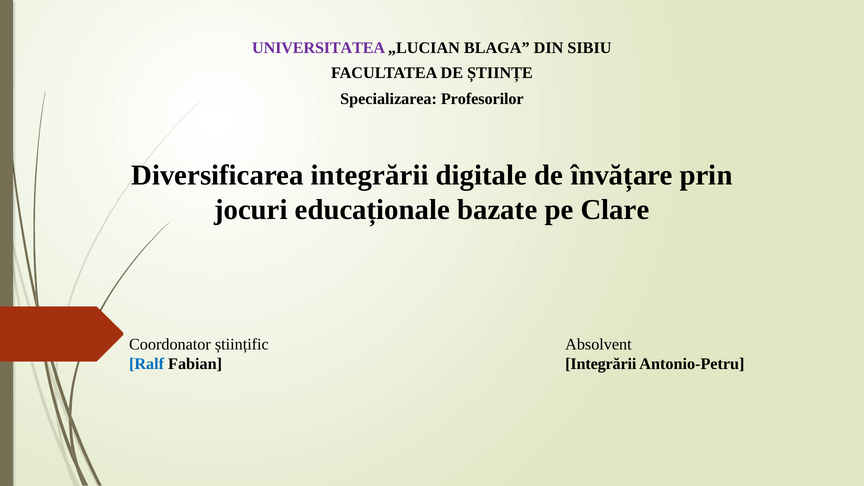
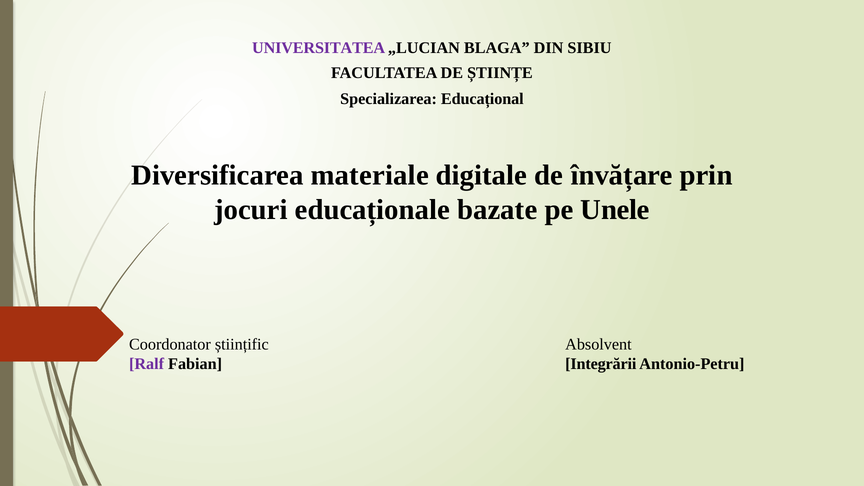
Profesorilor: Profesorilor -> Educațional (482, 99)
Diversificarea integrării: integrării -> materiale (370, 175)
Clare: Clare -> Unele (615, 210)
Ralf colour: blue -> purple (147, 364)
